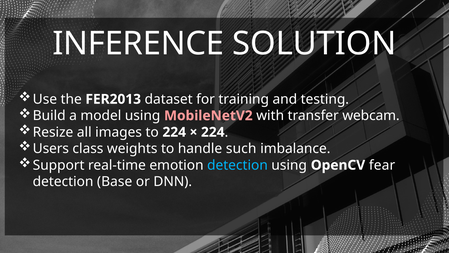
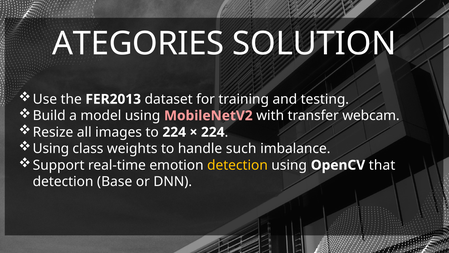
INFERENCE: INFERENCE -> ATEGORIES (138, 43)
Users: Users -> Using (51, 148)
detection colour: light blue -> yellow (237, 165)
fear: fear -> that (382, 165)
